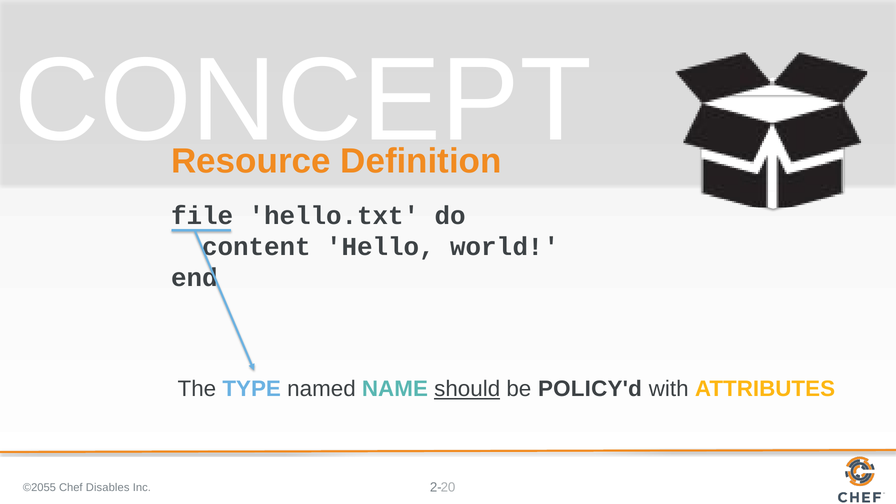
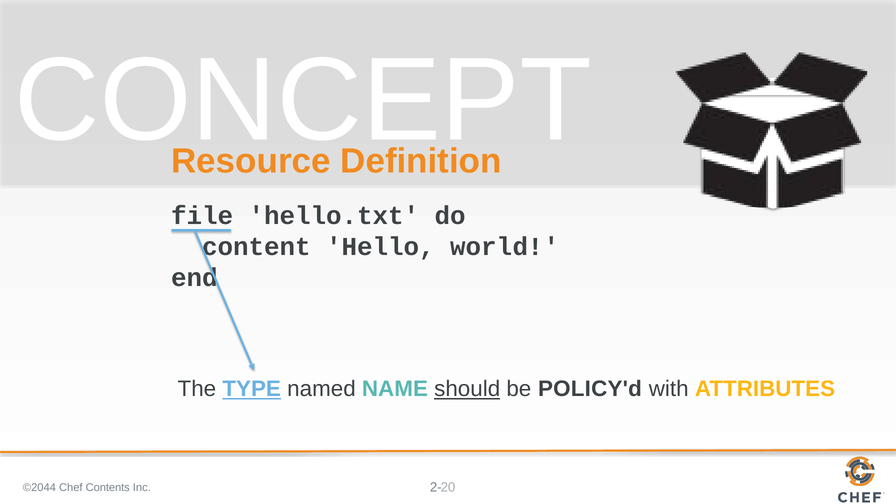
TYPE underline: none -> present (252, 389)
©2055: ©2055 -> ©2044 (39, 488)
Disables: Disables -> Contents (108, 488)
